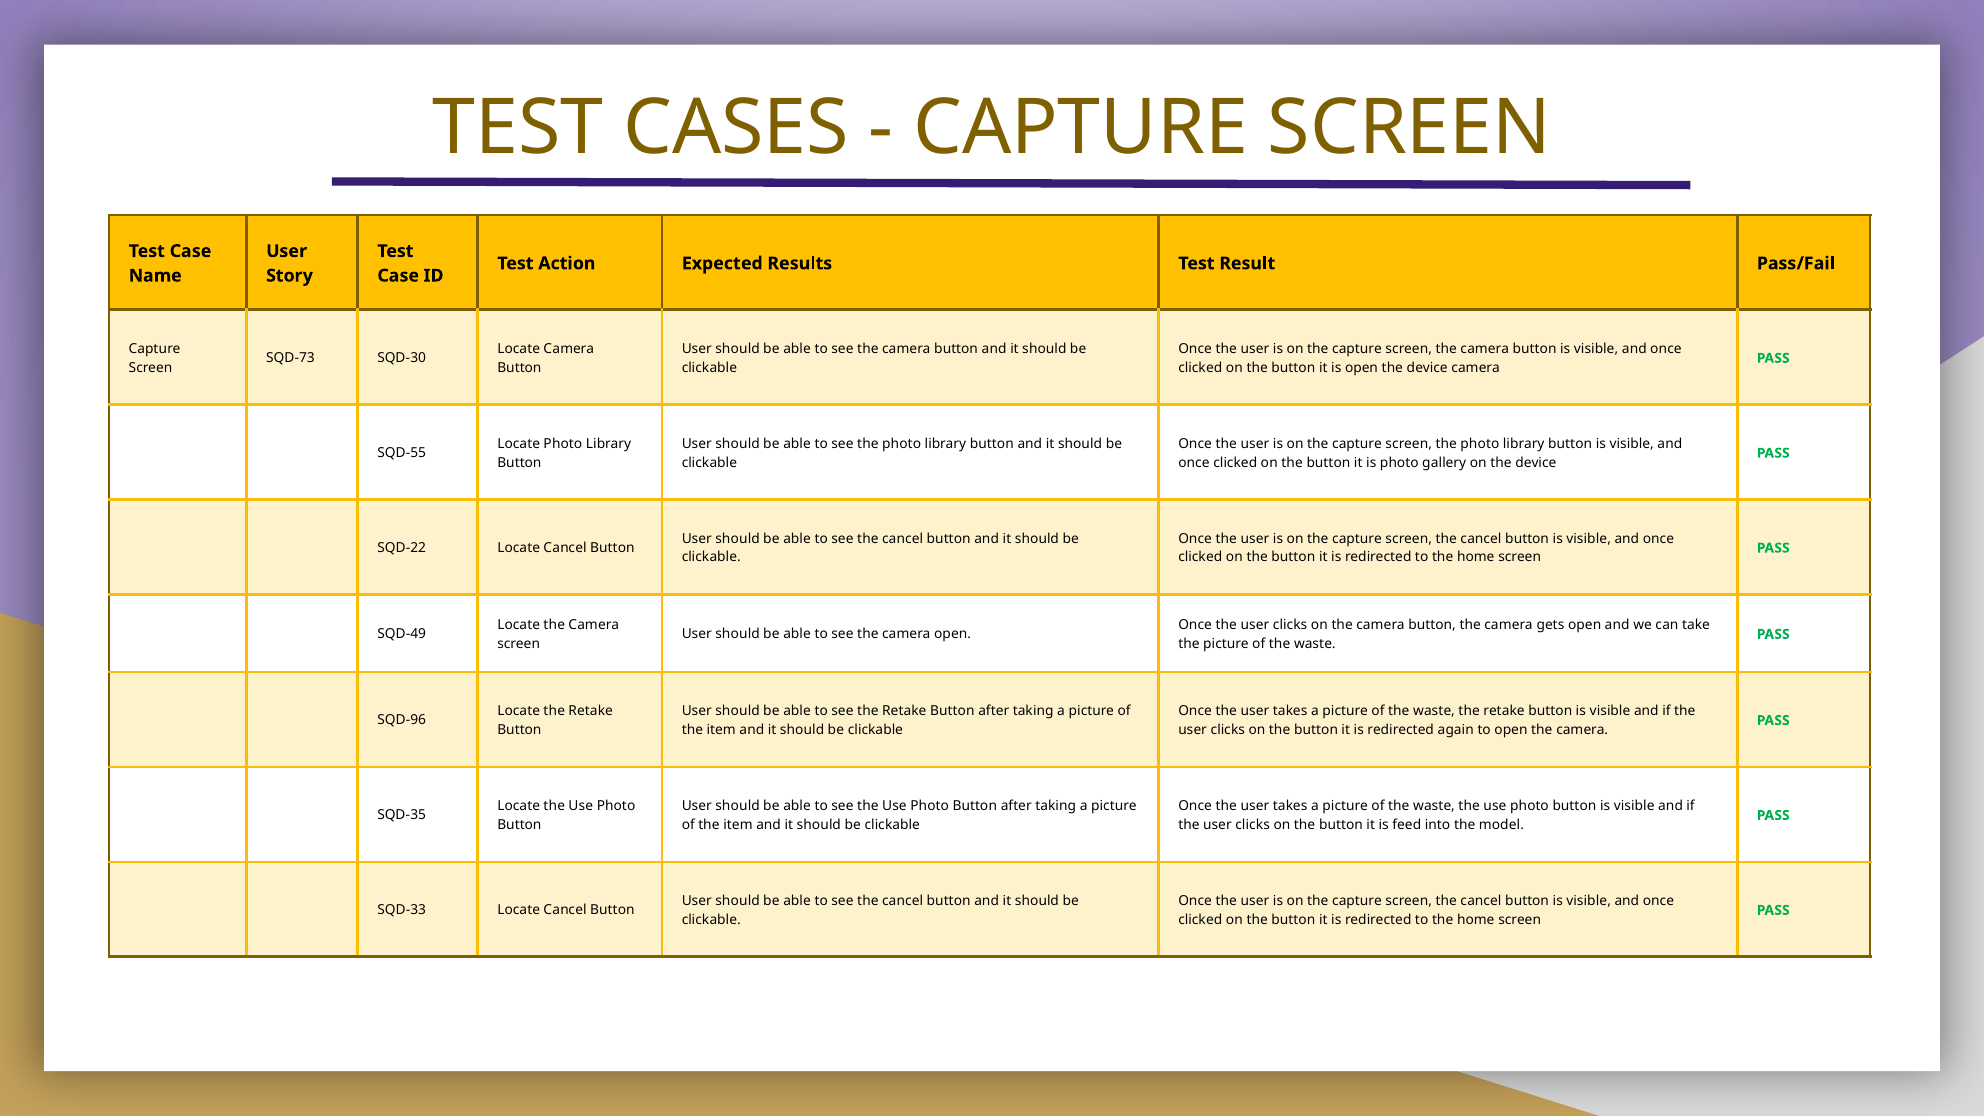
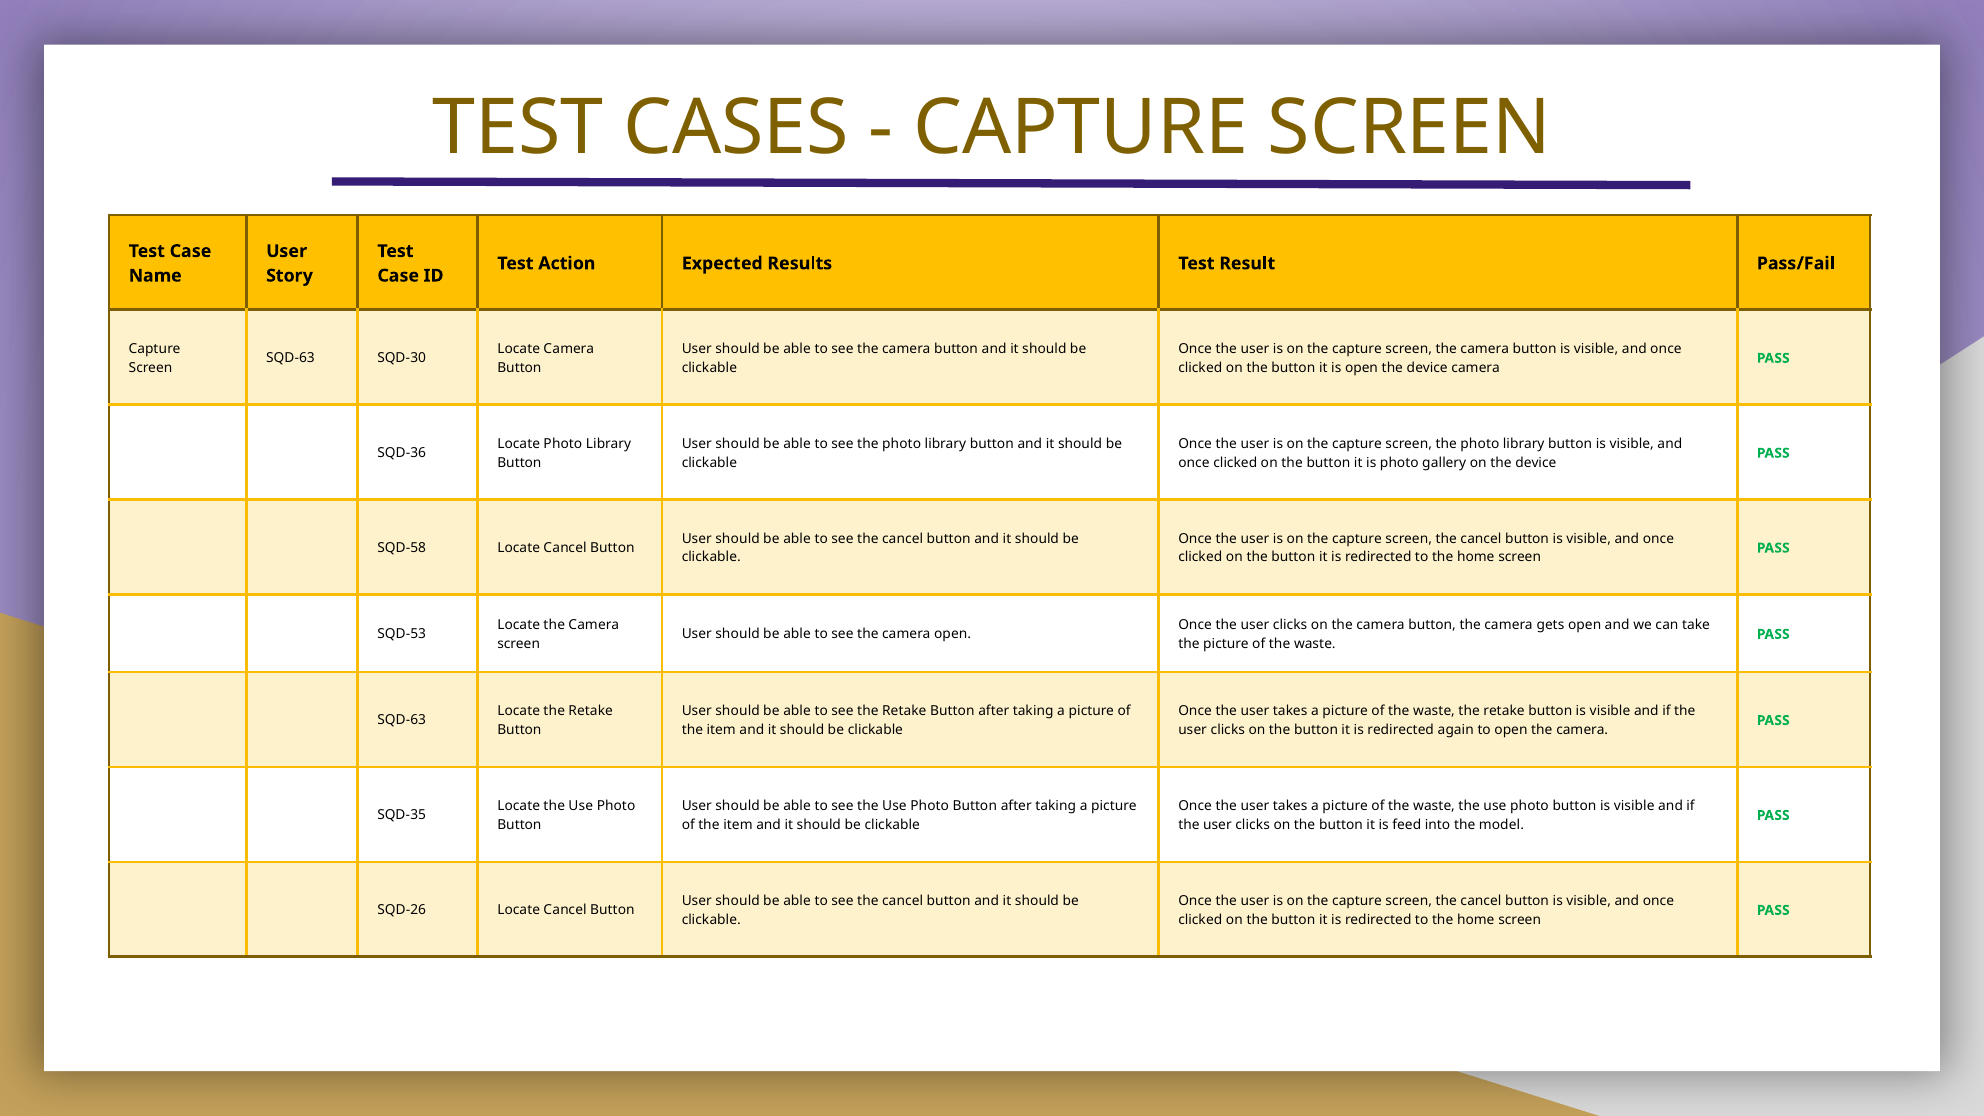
SQD-73: SQD-73 -> SQD-63 (290, 358)
SQD-55: SQD-55 -> SQD-36 (402, 453)
SQD-22: SQD-22 -> SQD-58 (402, 548)
SQD-49: SQD-49 -> SQD-53 (402, 634)
SQD-96: SQD-96 -> SQD-63 (402, 720)
SQD-33: SQD-33 -> SQD-26 (402, 910)
